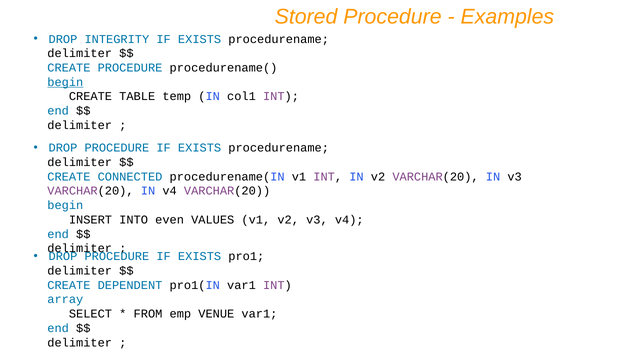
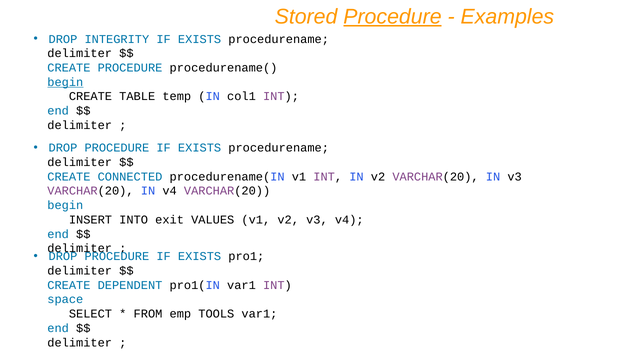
Procedure underline: none -> present (392, 17)
even: even -> exit (170, 220)
array: array -> space (65, 300)
VENUE: VENUE -> TOOLS (216, 314)
